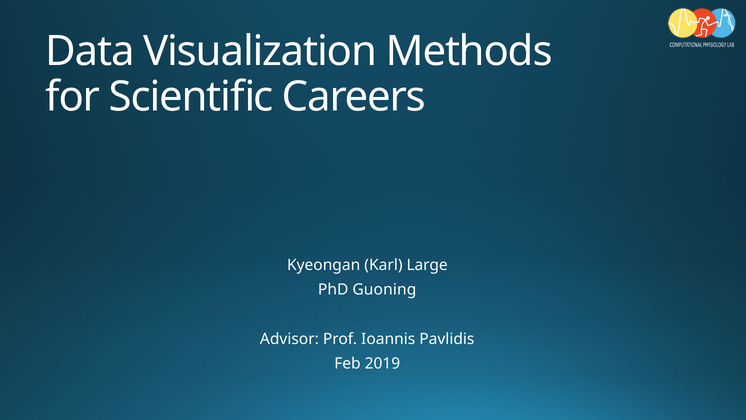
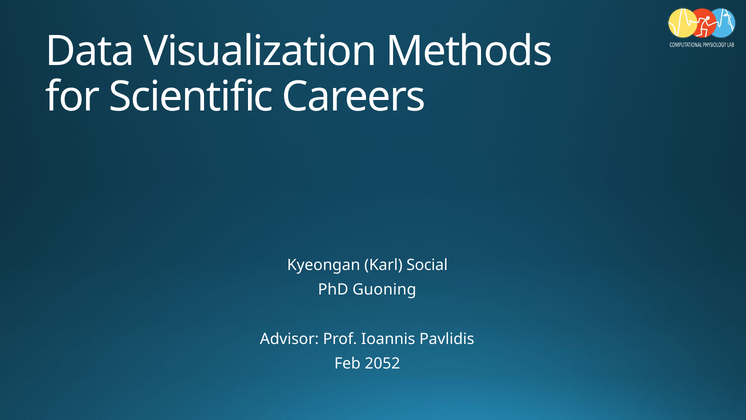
Large: Large -> Social (427, 265)
2019: 2019 -> 2052 (382, 363)
